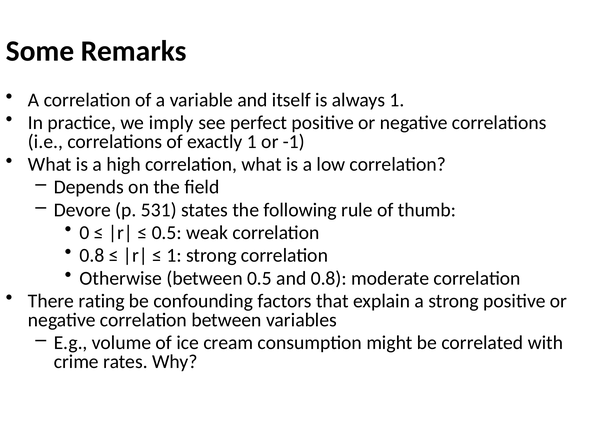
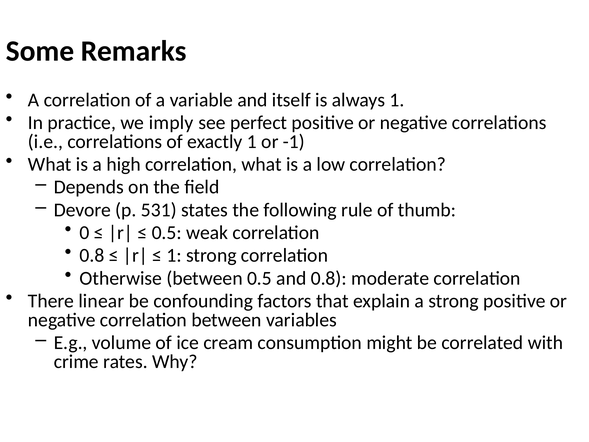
rating: rating -> linear (101, 301)
